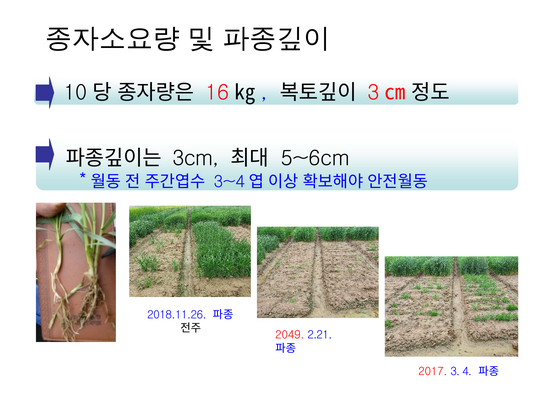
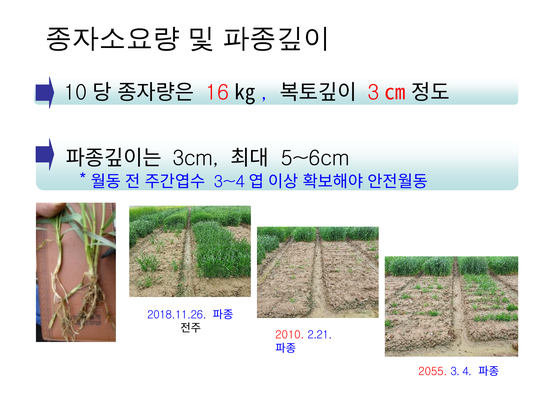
2049: 2049 -> 2010 (290, 335)
2017: 2017 -> 2055 (433, 372)
